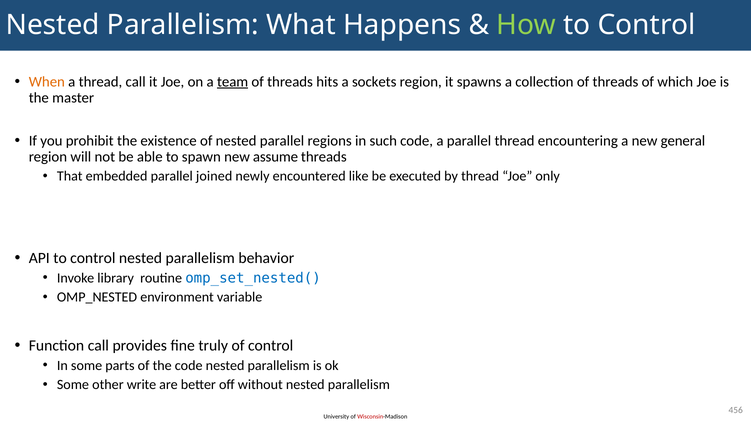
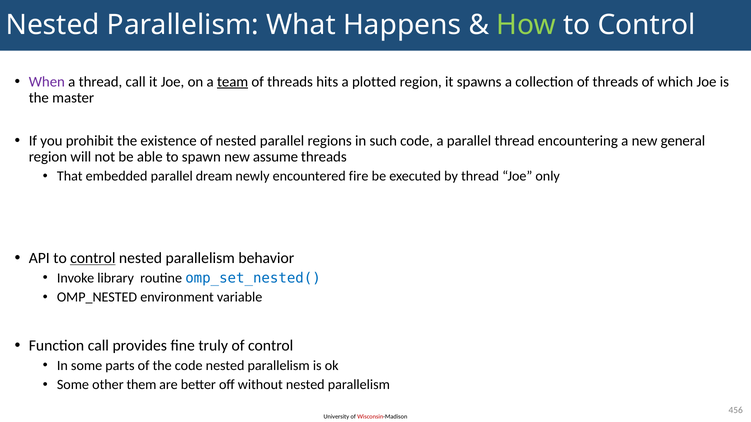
When colour: orange -> purple (47, 82)
sockets: sockets -> plotted (374, 82)
joined: joined -> dream (214, 177)
like: like -> fire (359, 177)
control underline: none -> present (93, 258)
write: write -> them (141, 385)
